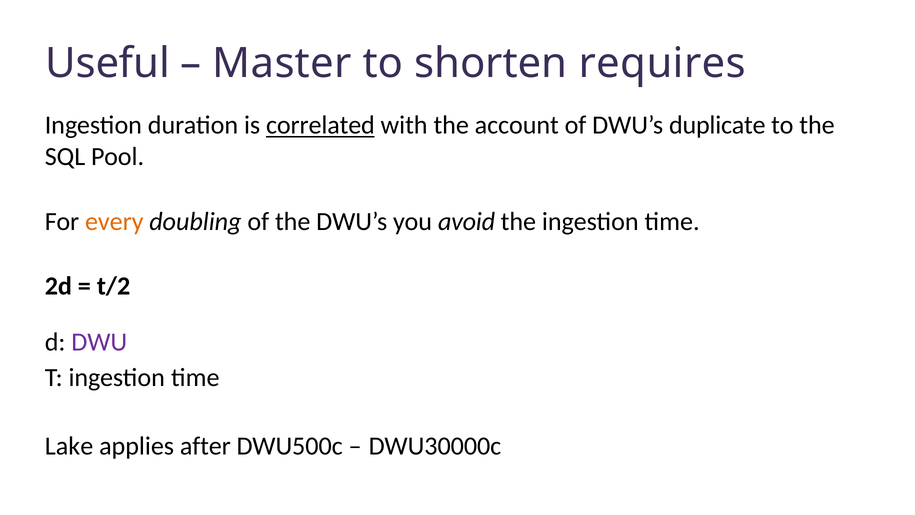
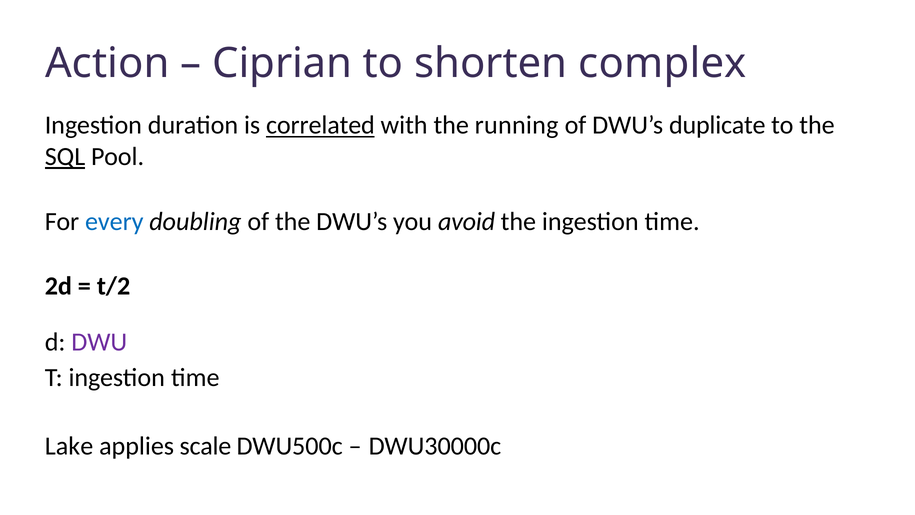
Useful: Useful -> Action (107, 63)
Master: Master -> Ciprian (282, 63)
requires: requires -> complex (662, 63)
account: account -> running (517, 125)
SQL underline: none -> present (65, 157)
every colour: orange -> blue (114, 221)
after: after -> scale (205, 446)
